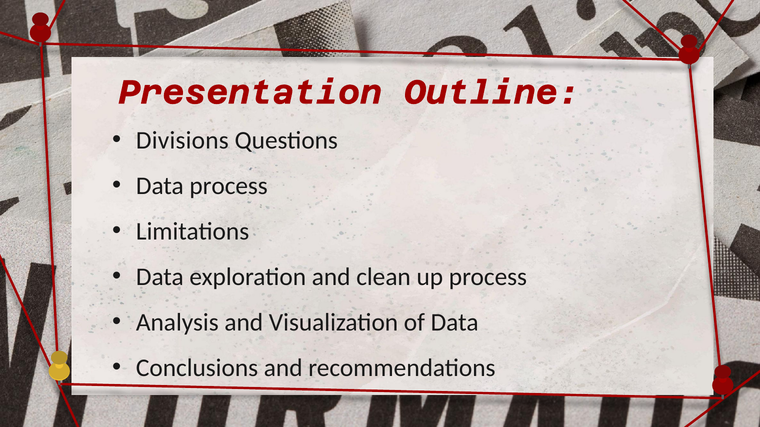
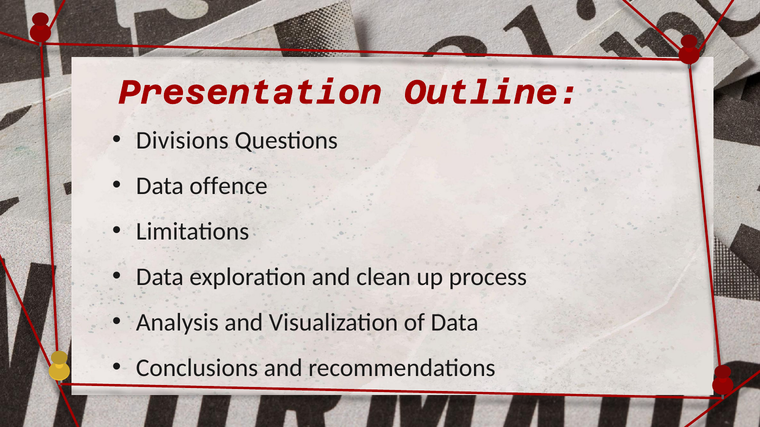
Data process: process -> offence (229, 186)
